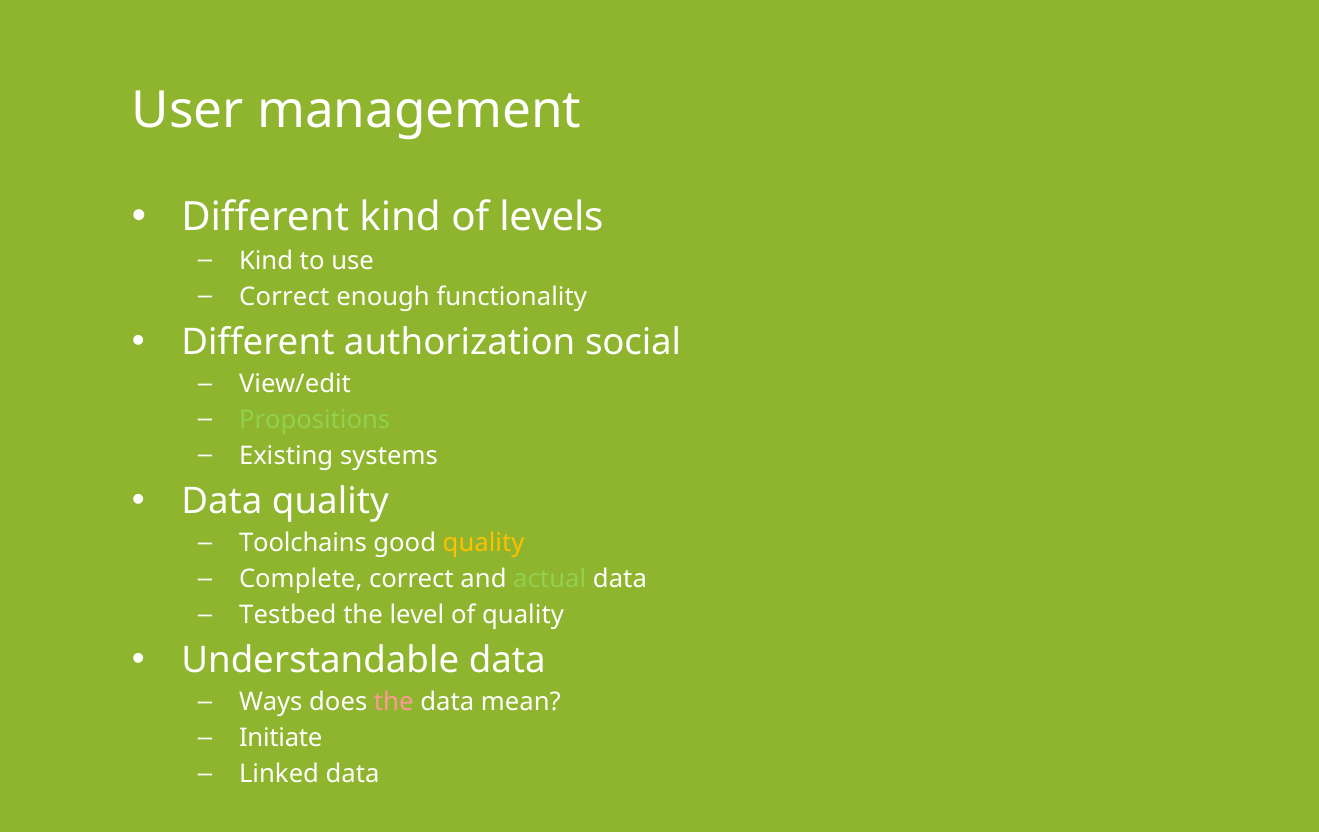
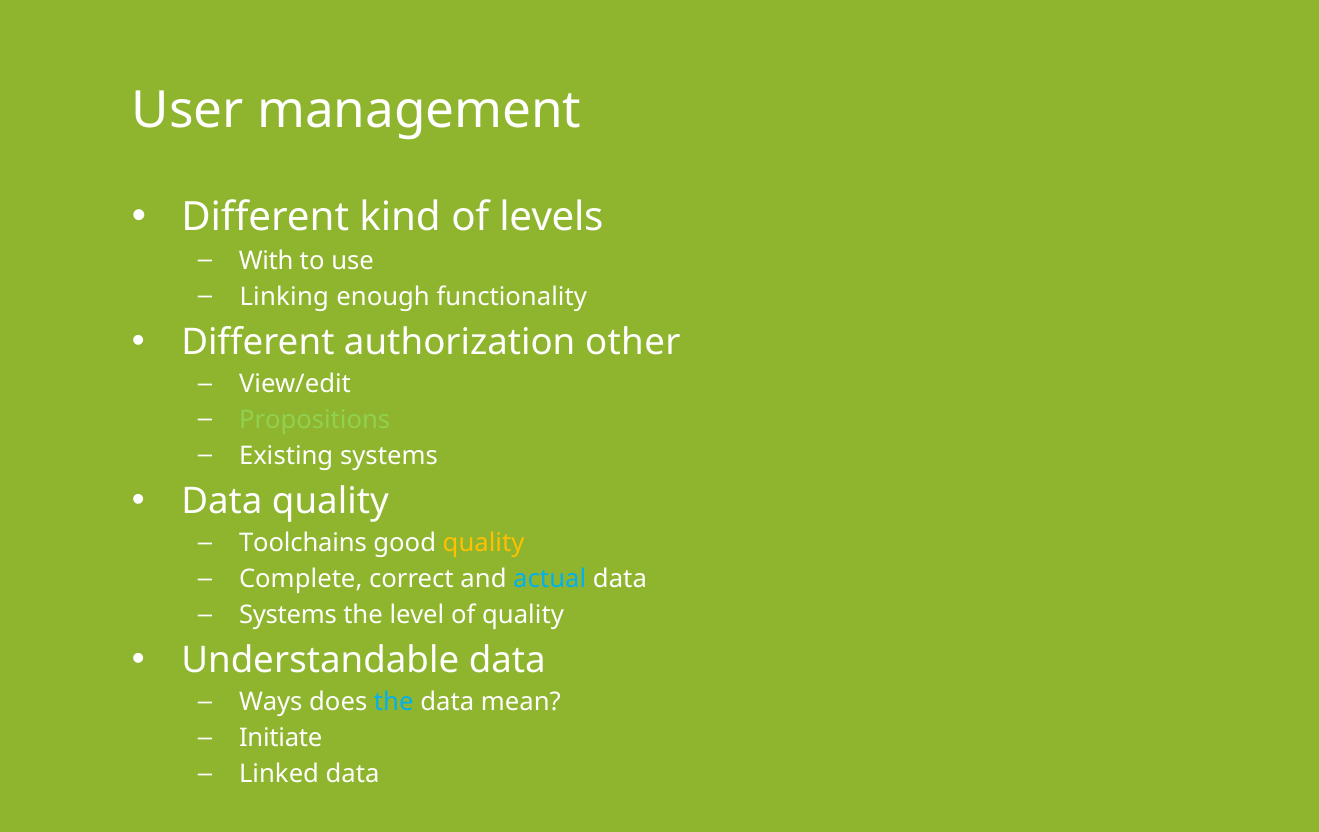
Kind: Kind -> With (266, 261)
Correct: Correct -> Linking (284, 297)
social: social -> other (633, 342)
actual colour: light green -> light blue (550, 579)
Testbed: Testbed -> Systems (288, 615)
the colour: pink -> light blue (394, 703)
